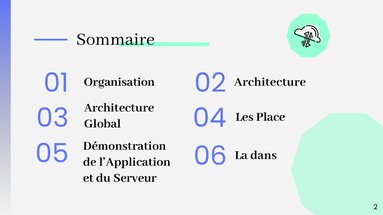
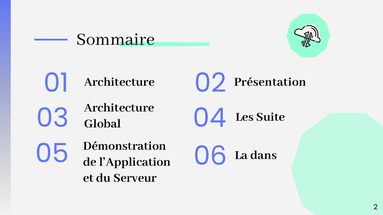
01 Organisation: Organisation -> Architecture (119, 82)
02 Architecture: Architecture -> Présentation (270, 82)
Place: Place -> Suite (271, 117)
